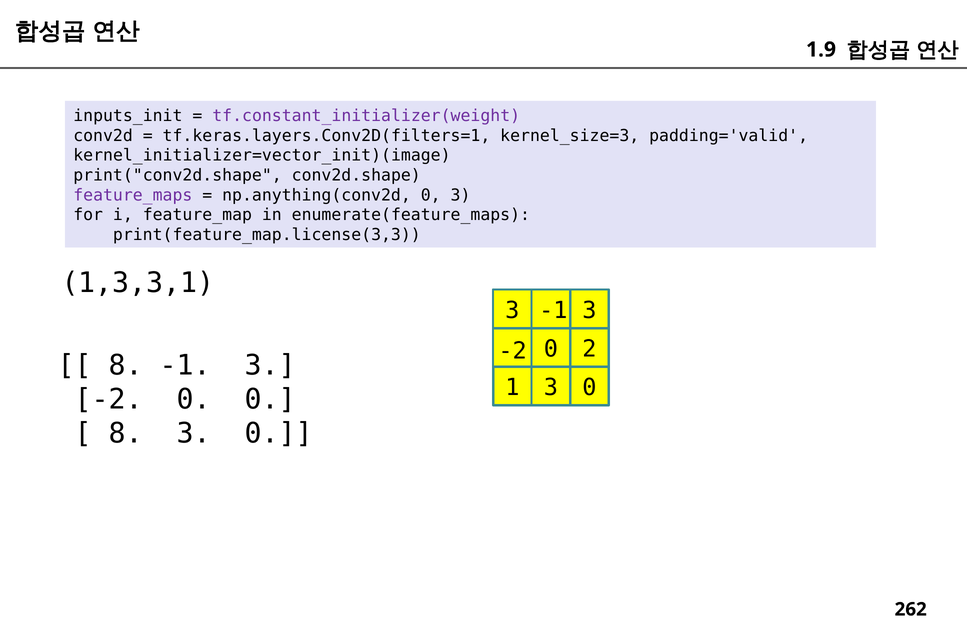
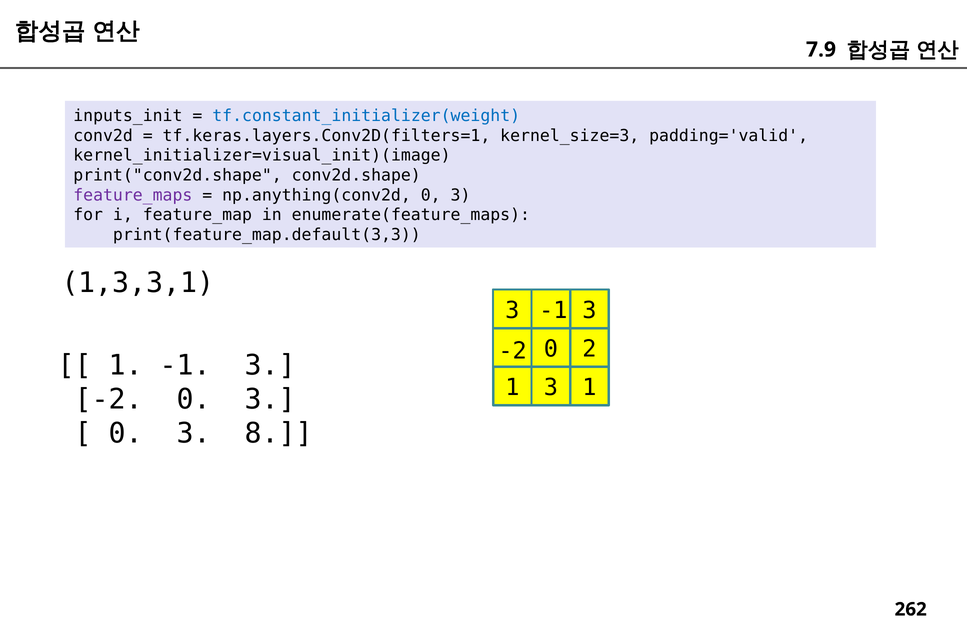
1.9: 1.9 -> 7.9 (821, 50)
tf.constant_initializer(weight colour: purple -> blue (366, 116)
kernel_initializer=vector_init)(image: kernel_initializer=vector_init)(image -> kernel_initializer=visual_init)(image (262, 156)
print(feature_map.license(3,3: print(feature_map.license(3,3 -> print(feature_map.default(3,3 (267, 235)
8: 8 -> 1 (126, 366)
0: 0 -> 1 (589, 388)
-2 0 0: 0 -> 3 (270, 399)
8: 8 -> 0 (126, 433)
0: 0 -> 8 (279, 433)
